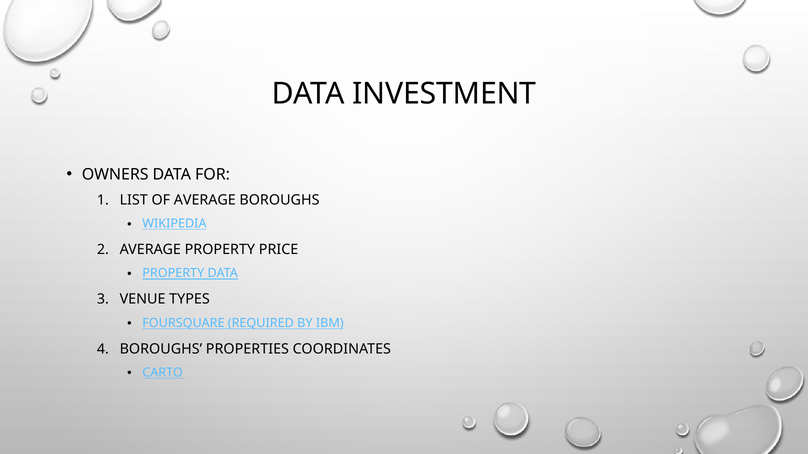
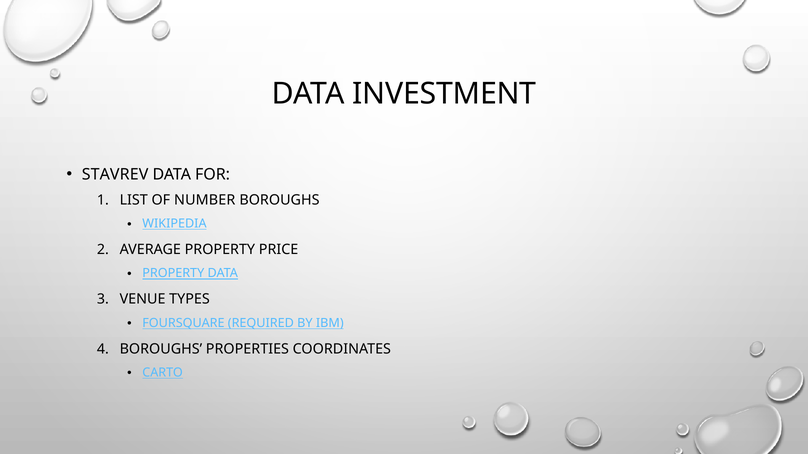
OWNERS: OWNERS -> STAVREV (115, 174)
OF AVERAGE: AVERAGE -> NUMBER (205, 200)
